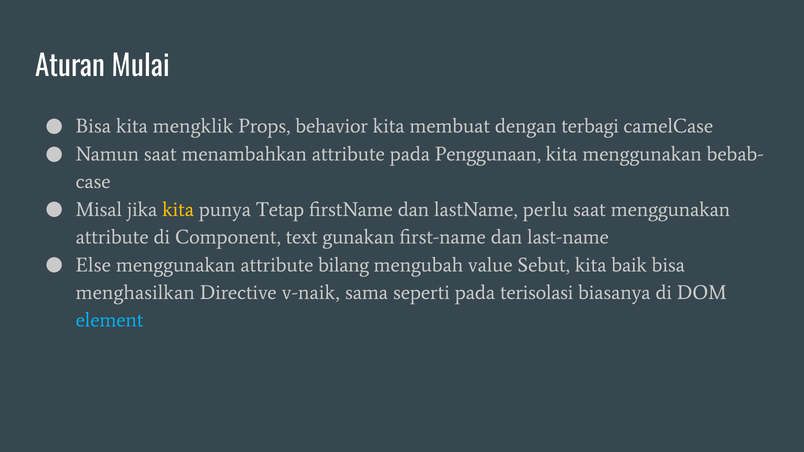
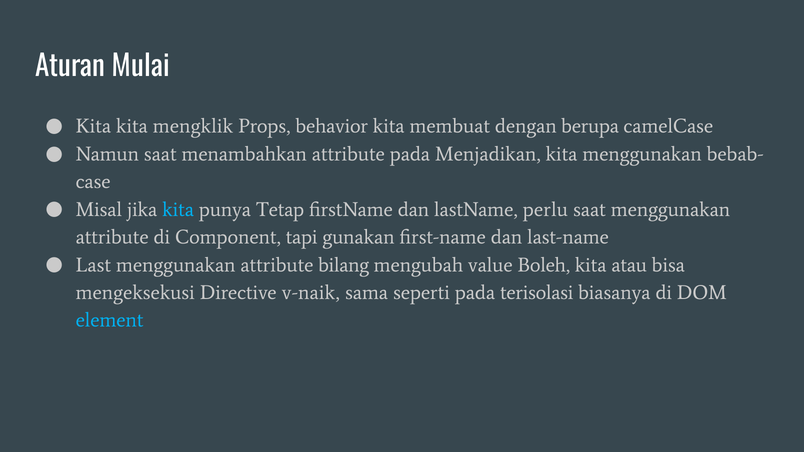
Bisa: Bisa -> Kita (93, 126)
terbagi: terbagi -> berupa (590, 126)
Penggunaan: Penggunaan -> Menjadikan (488, 154)
kita colour: yellow -> light blue (178, 210)
text: text -> tapi (302, 237)
Else: Else -> Last (93, 265)
Sebut: Sebut -> Boleh (544, 265)
baik: baik -> atau (629, 265)
menghasilkan: menghasilkan -> mengeksekusi (135, 293)
